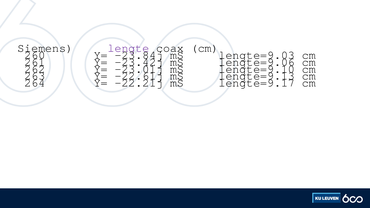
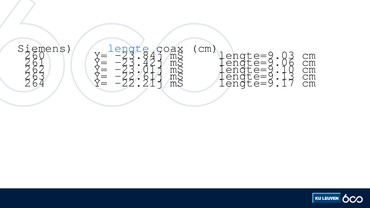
lengte colour: purple -> blue (128, 48)
